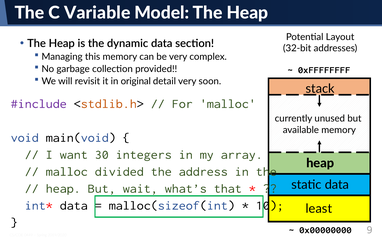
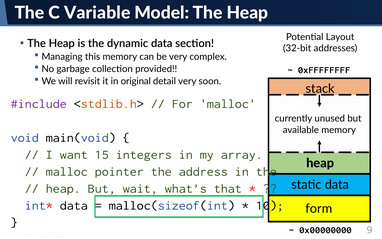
30: 30 -> 15 (102, 154)
divided: divided -> pointer (119, 171)
least: least -> form (319, 208)
